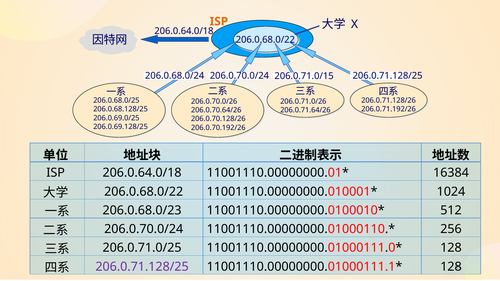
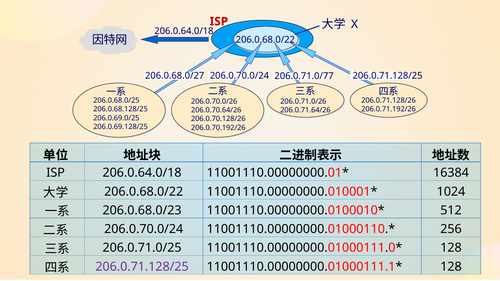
ISP colour: orange -> red (219, 21)
206.0.68.0/24: 206.0.68.0/24 -> 206.0.68.0/27 (175, 76)
206.0.71.0/15: 206.0.71.0/15 -> 206.0.71.0/77 (304, 76)
